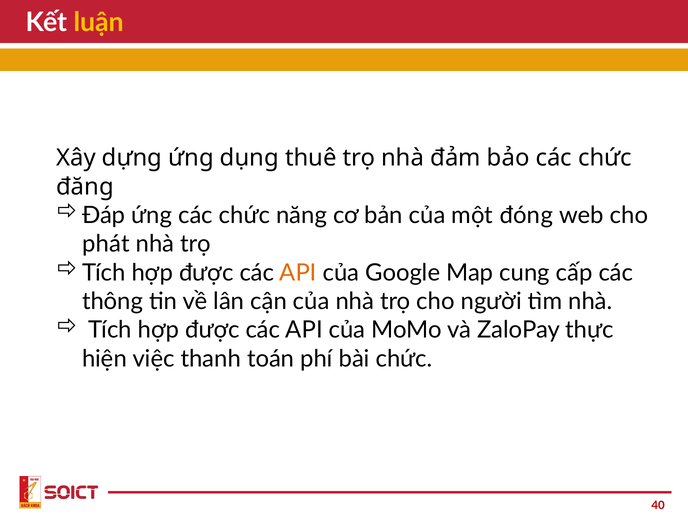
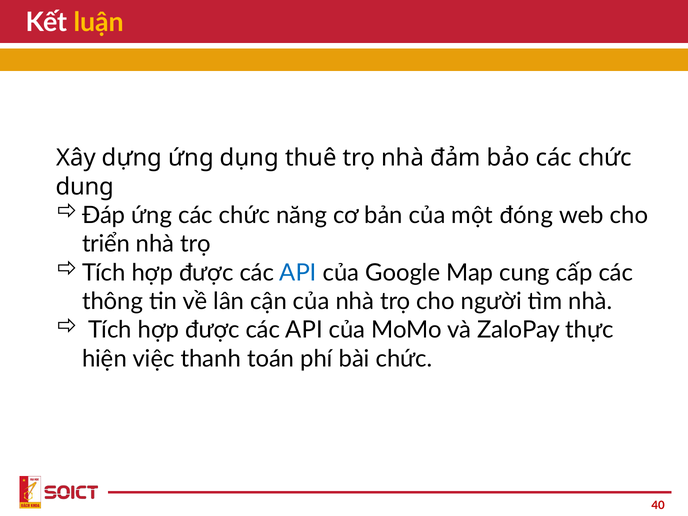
đăng: đăng -> dụng (85, 187)
phát: phát -> triển (106, 244)
API colour: orange -> blue (298, 273)
